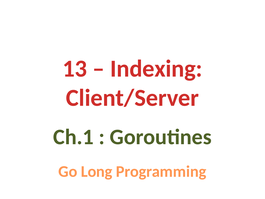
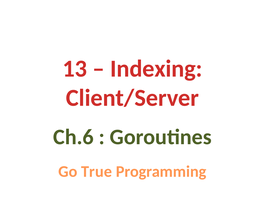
Ch.1: Ch.1 -> Ch.6 (73, 137)
Long: Long -> True (97, 171)
